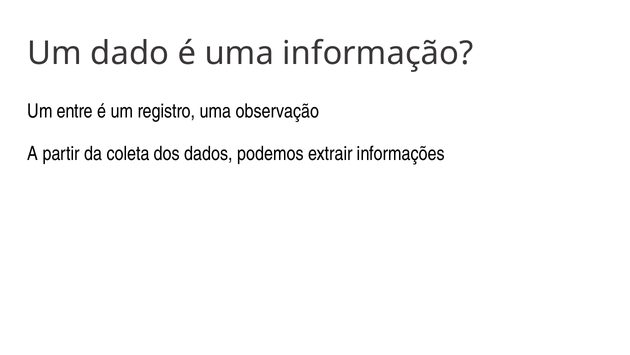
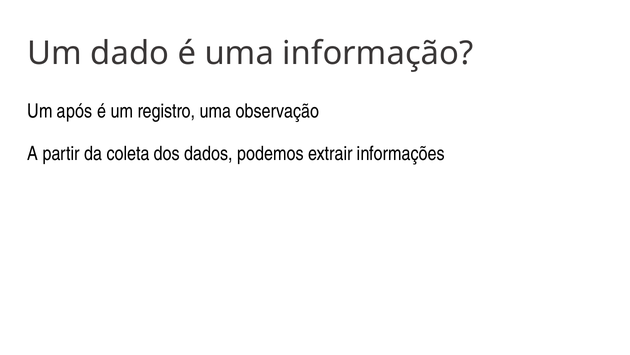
entre: entre -> após (75, 111)
